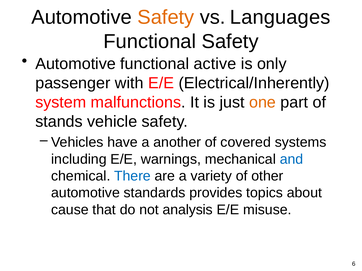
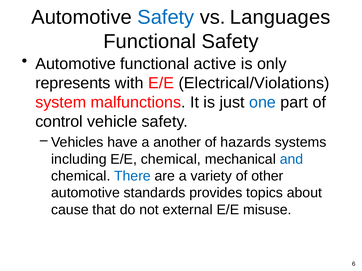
Safety colour: orange -> blue (166, 17)
passenger: passenger -> represents (73, 83)
Electrical/Inherently: Electrical/Inherently -> Electrical/Violations (254, 83)
one colour: orange -> blue (262, 103)
stands: stands -> control (59, 122)
covered: covered -> hazards (246, 143)
E/E warnings: warnings -> chemical (171, 159)
analysis: analysis -> external (188, 210)
